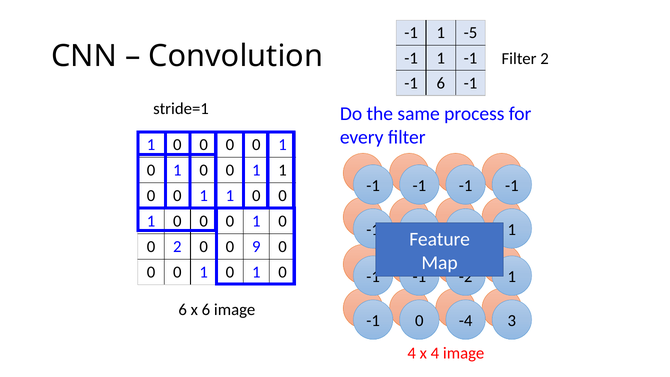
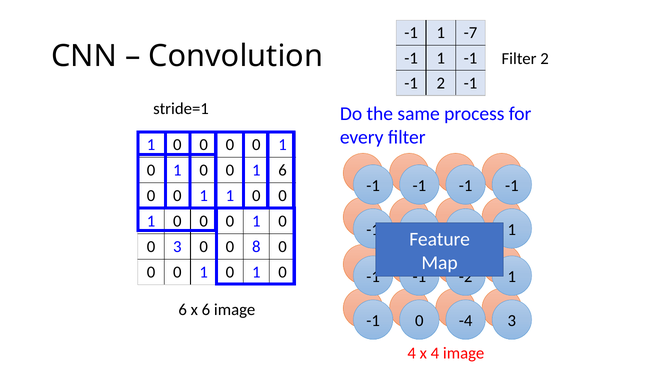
-5: -5 -> -7 (471, 33)
-1 6: 6 -> 2 (441, 83)
1: 1 -> 6 (283, 170)
0 2: 2 -> 3 (177, 247)
9: 9 -> 8 (256, 247)
